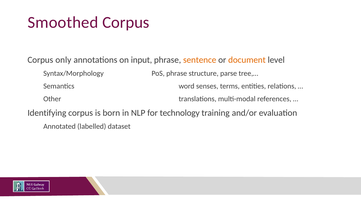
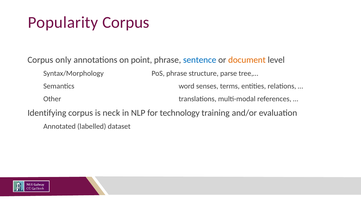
Smoothed: Smoothed -> Popularity (63, 22)
input: input -> point (141, 60)
sentence colour: orange -> blue (200, 60)
born: born -> neck (111, 113)
